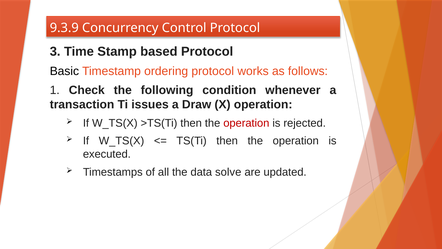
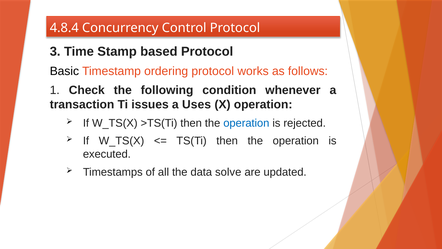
9.3.9: 9.3.9 -> 4.8.4 (64, 28)
Draw: Draw -> Uses (197, 104)
operation colour: red -> blue (246, 123)
